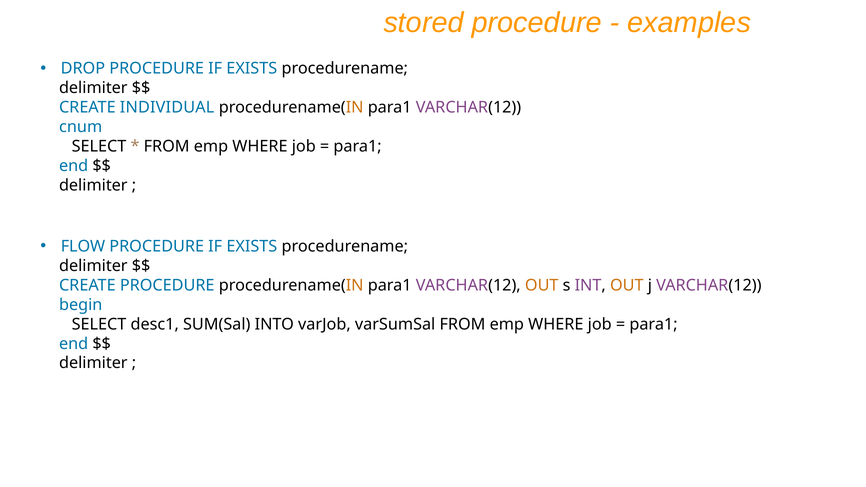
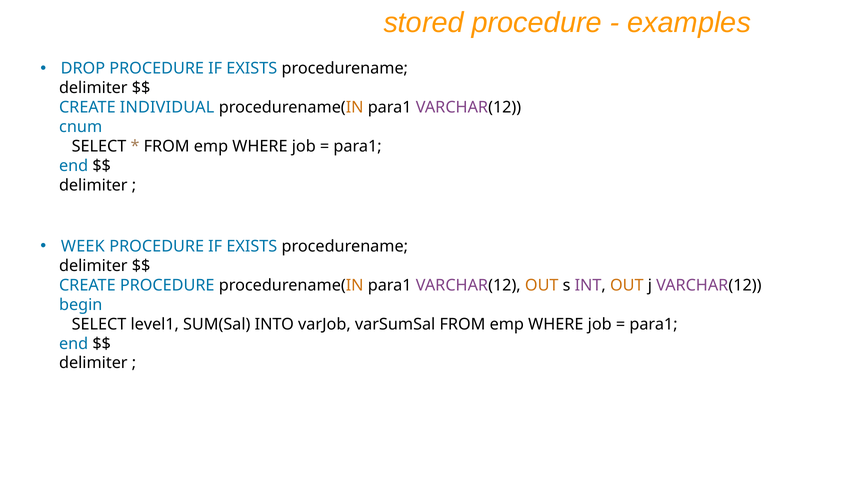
FLOW: FLOW -> WEEK (83, 246)
desc1: desc1 -> level1 (155, 324)
